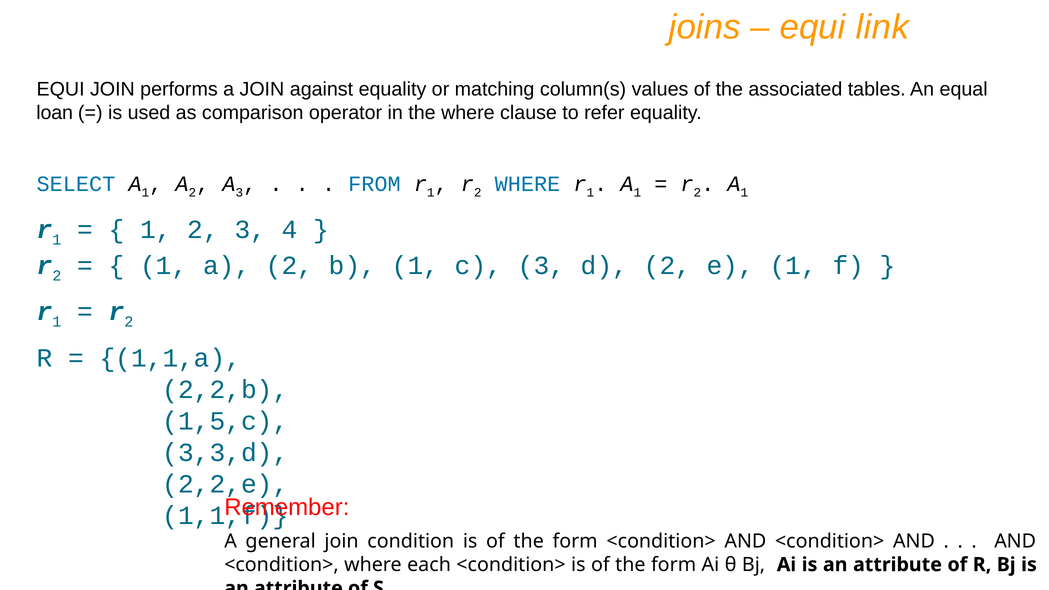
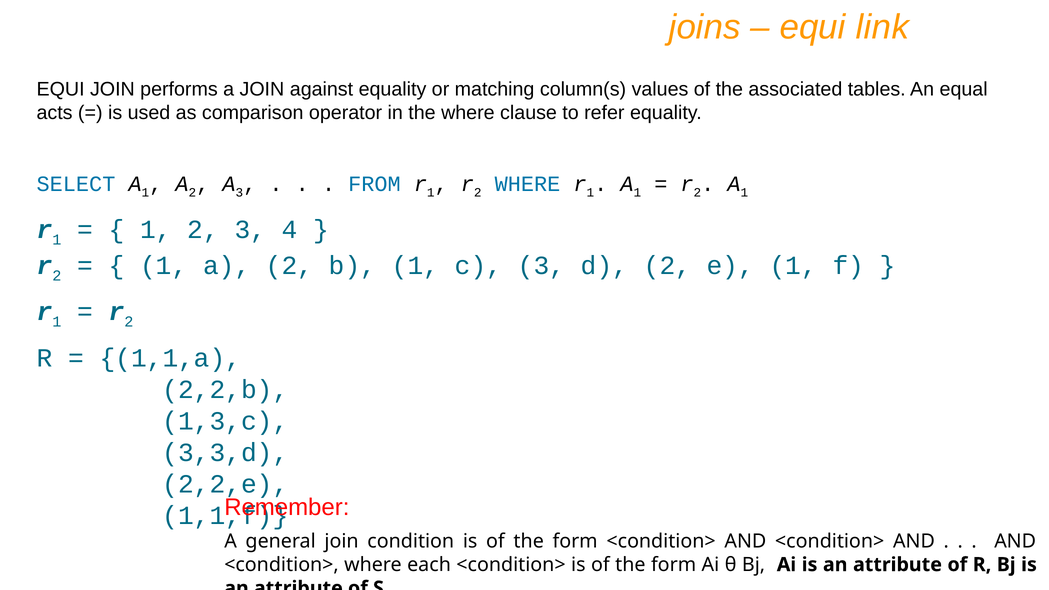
loan: loan -> acts (55, 113)
1,5,c: 1,5,c -> 1,3,c (225, 421)
